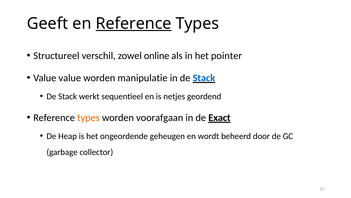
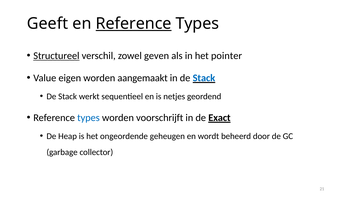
Structureel underline: none -> present (56, 56)
online: online -> geven (157, 56)
Value value: value -> eigen (70, 78)
manipulatie: manipulatie -> aangemaakt (143, 78)
types colour: orange -> blue (88, 117)
voorafgaan: voorafgaan -> voorschrijft (160, 117)
